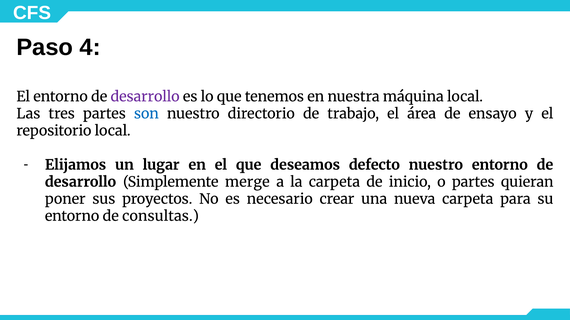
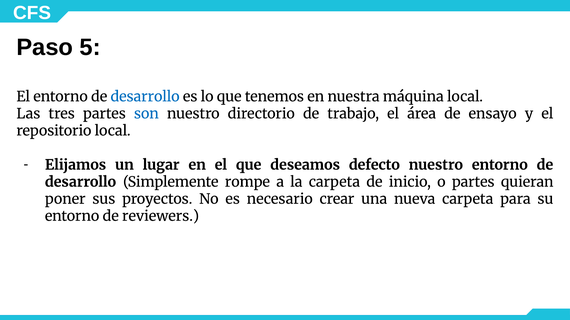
4: 4 -> 5 (90, 48)
desarrollo colour: purple -> blue (145, 97)
merge: merge -> rompe (247, 182)
consultas: consultas -> reviewers (161, 217)
